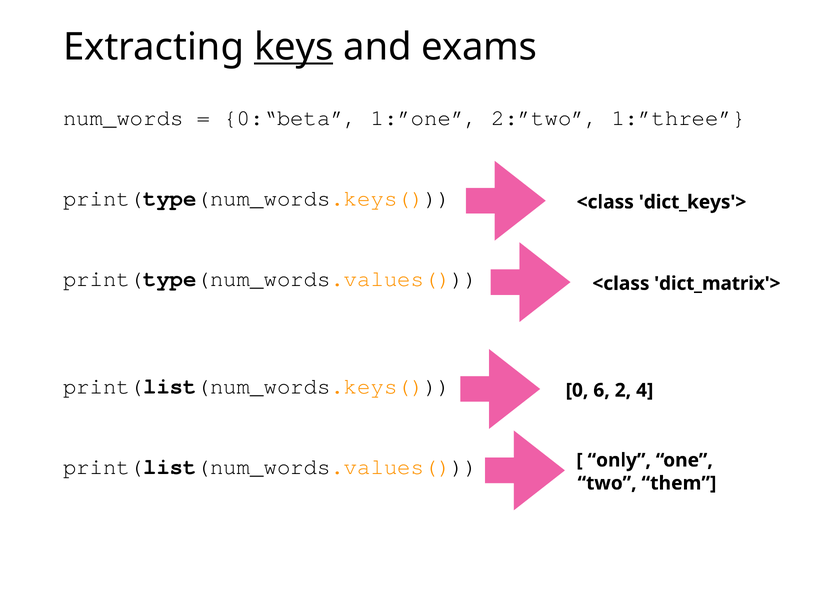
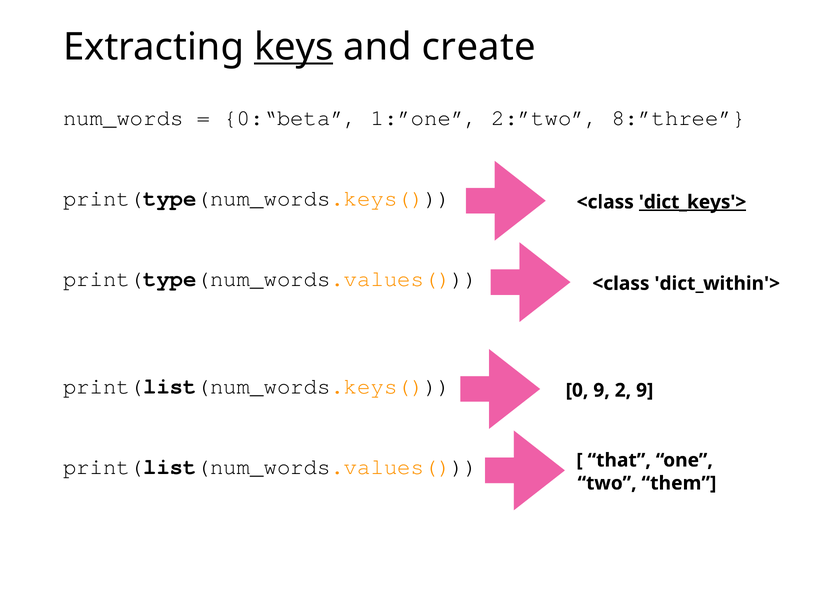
exams: exams -> create (479, 47)
1:”three: 1:”three -> 8:”three (679, 118)
dict_keys'> underline: none -> present (693, 202)
dict_matrix'>: dict_matrix'> -> dict_within'> (717, 283)
0 6: 6 -> 9 (602, 390)
2 4: 4 -> 9 (645, 390)
only: only -> that (619, 460)
